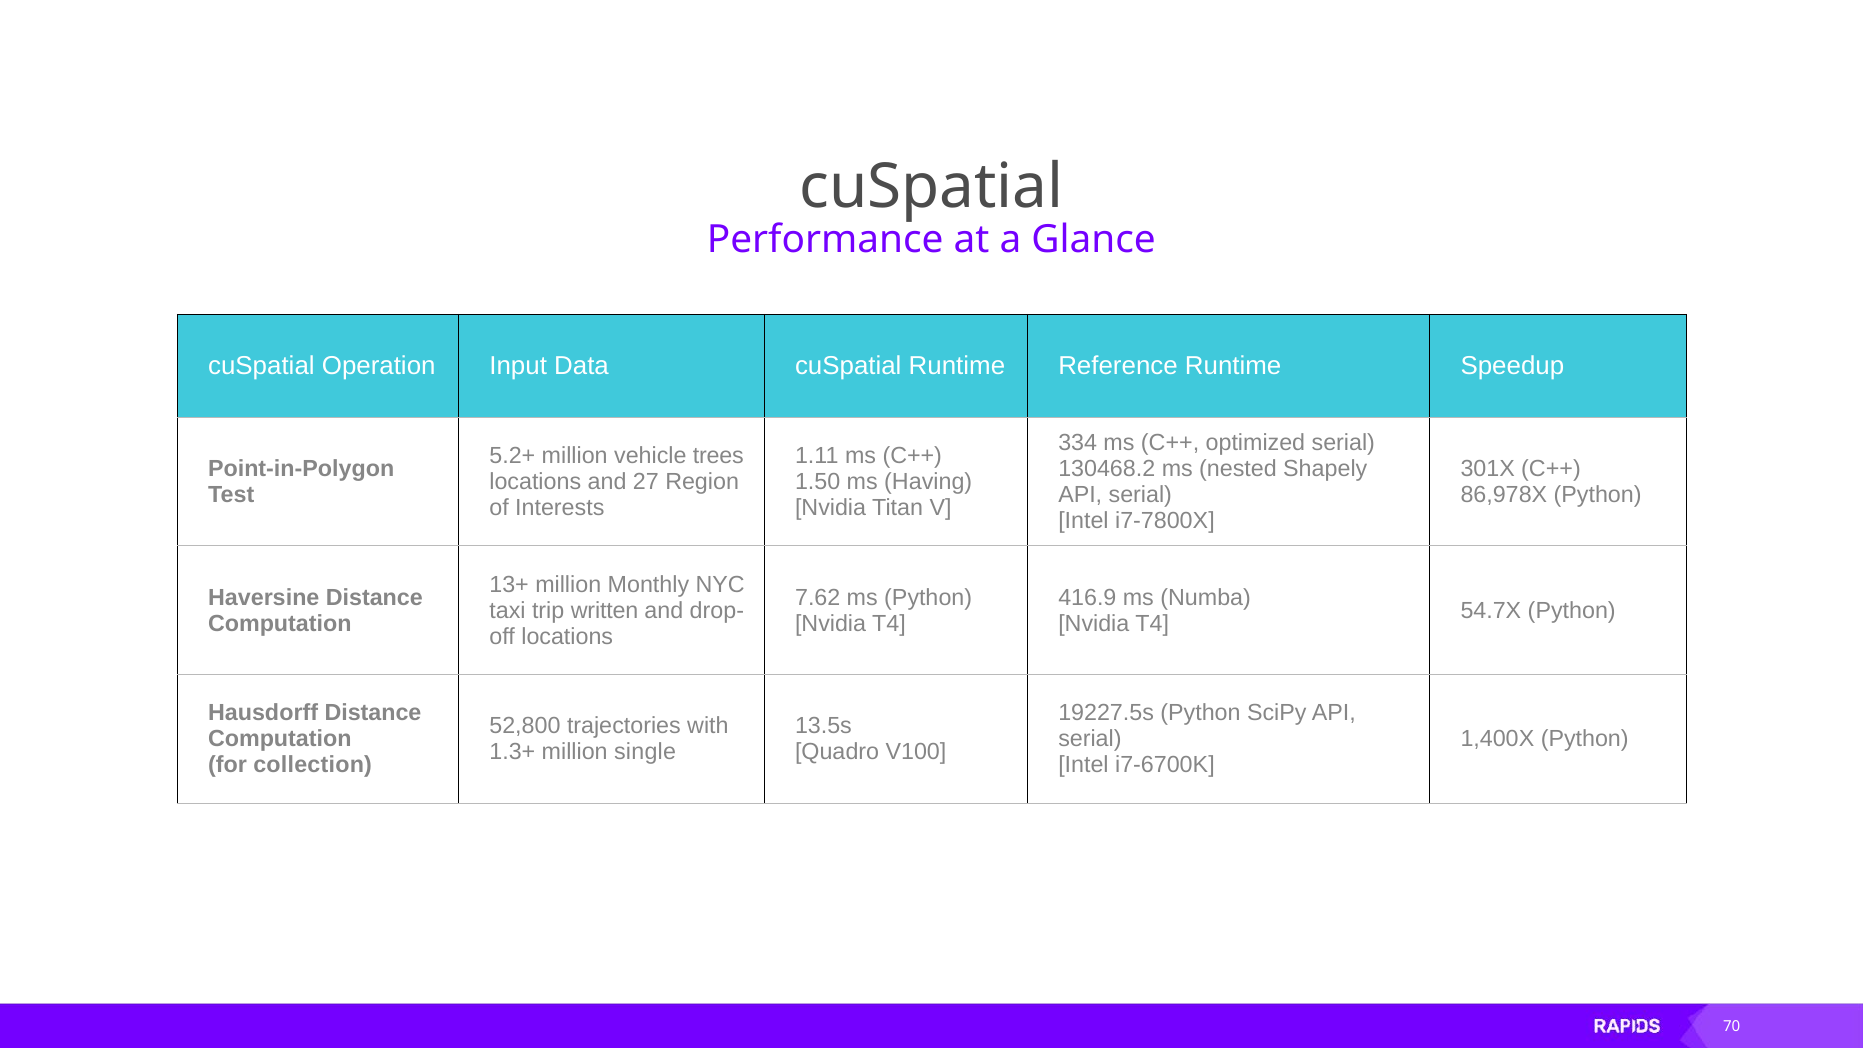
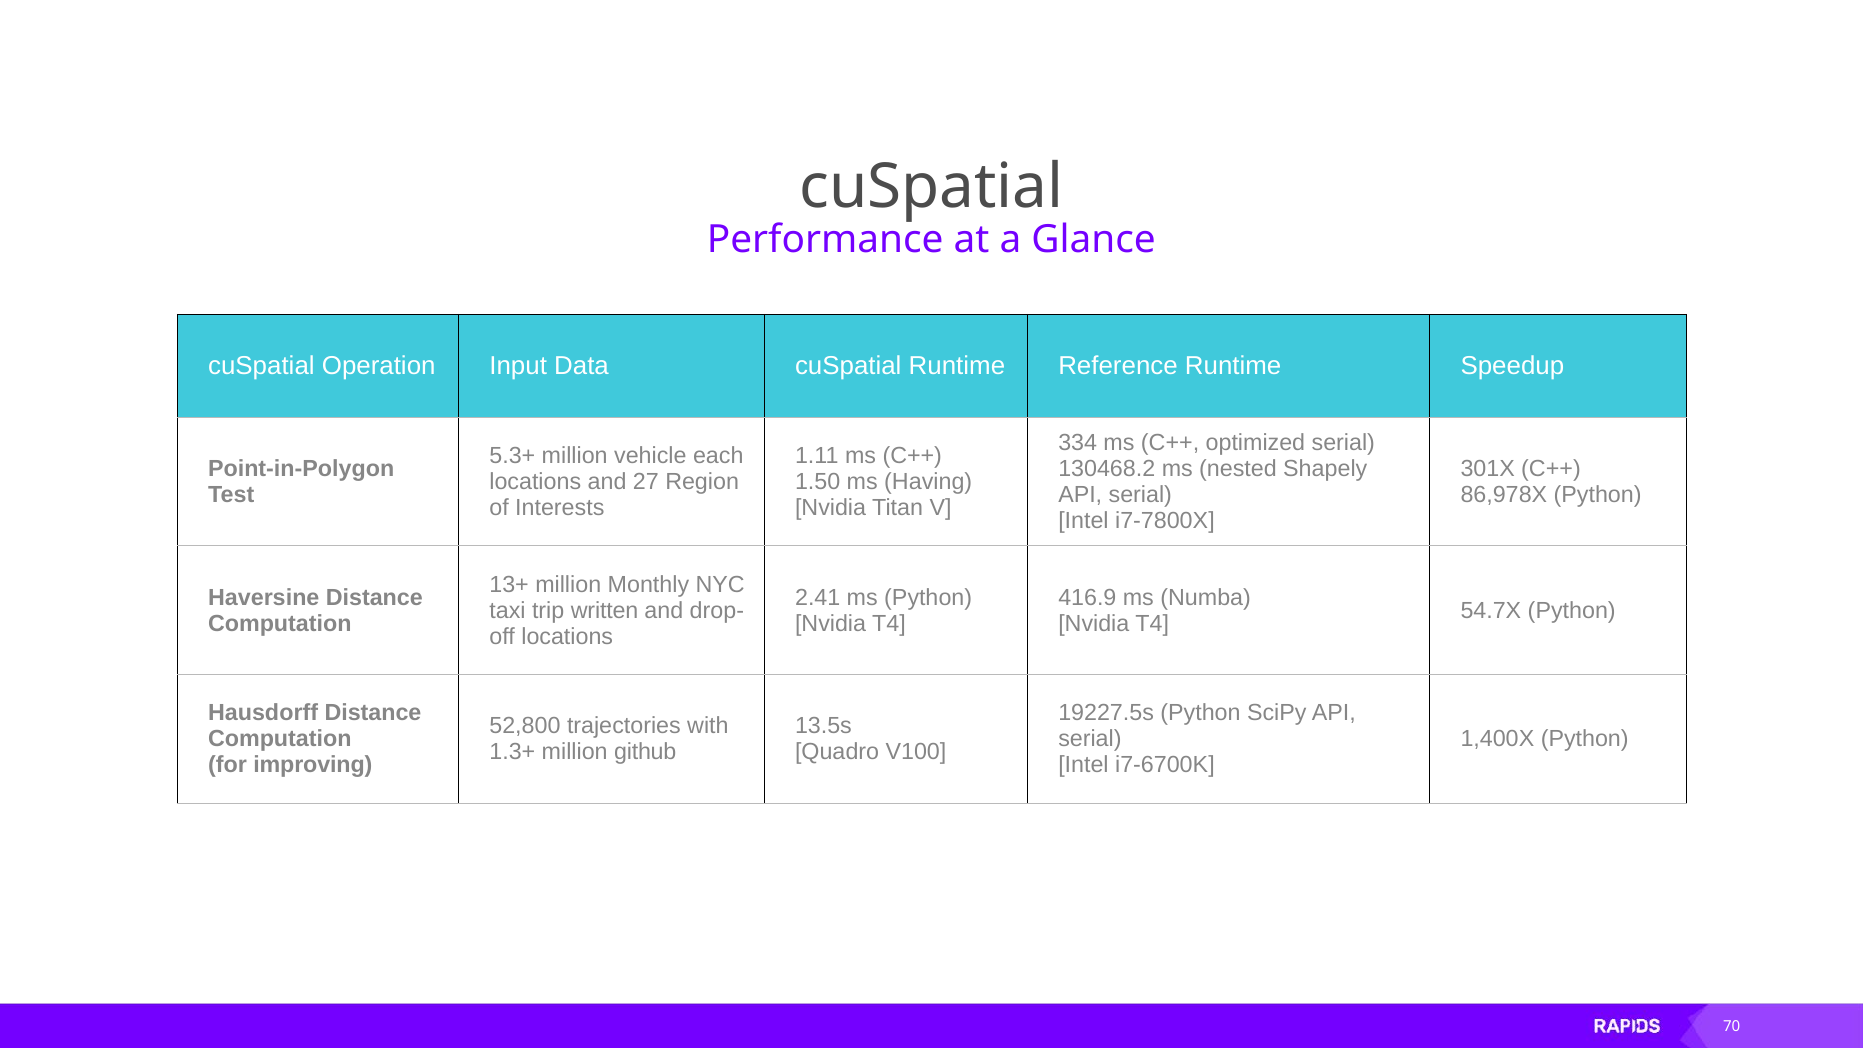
5.2+: 5.2+ -> 5.3+ (512, 456)
trees: trees -> each (718, 456)
7.62: 7.62 -> 2.41 (818, 597)
single: single -> github (645, 752)
collection: collection -> improving (313, 765)
